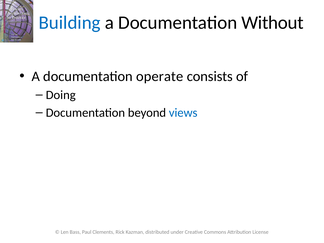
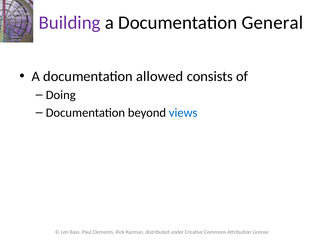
Building colour: blue -> purple (70, 23)
Without: Without -> General (272, 23)
operate: operate -> allowed (160, 76)
